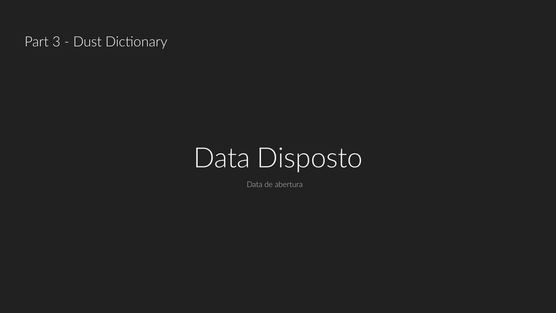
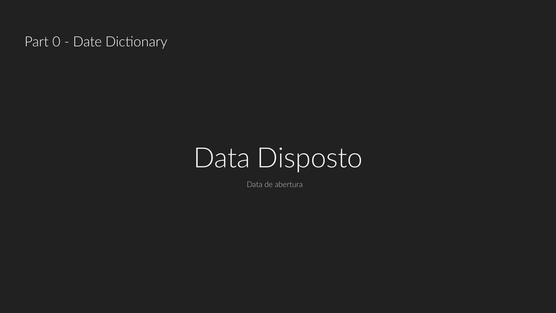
3: 3 -> 0 (56, 42)
Dust: Dust -> Date (87, 42)
